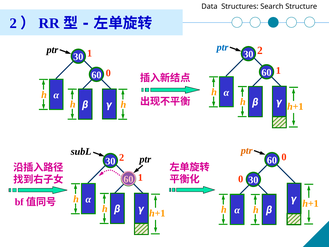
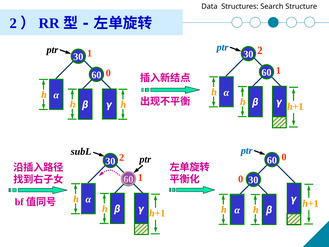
ptr colour: orange -> blue (247, 150)
